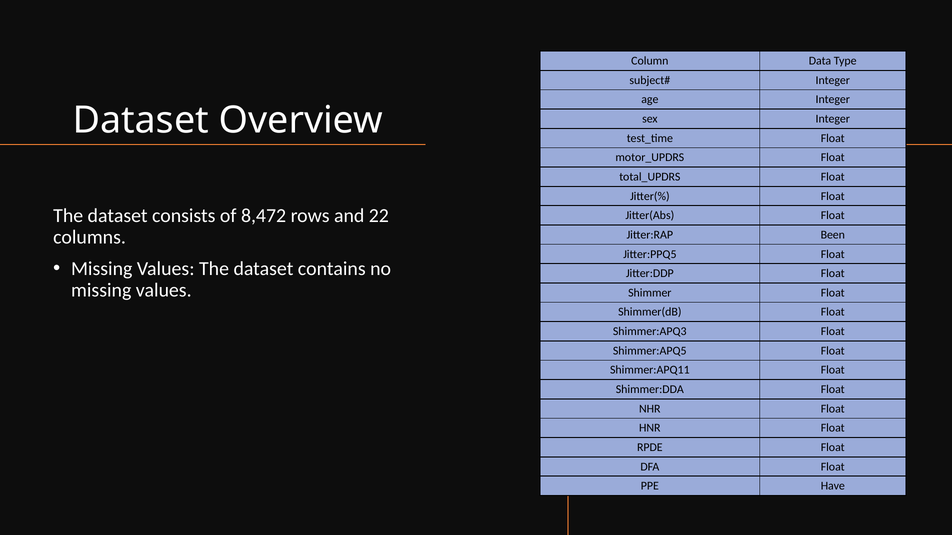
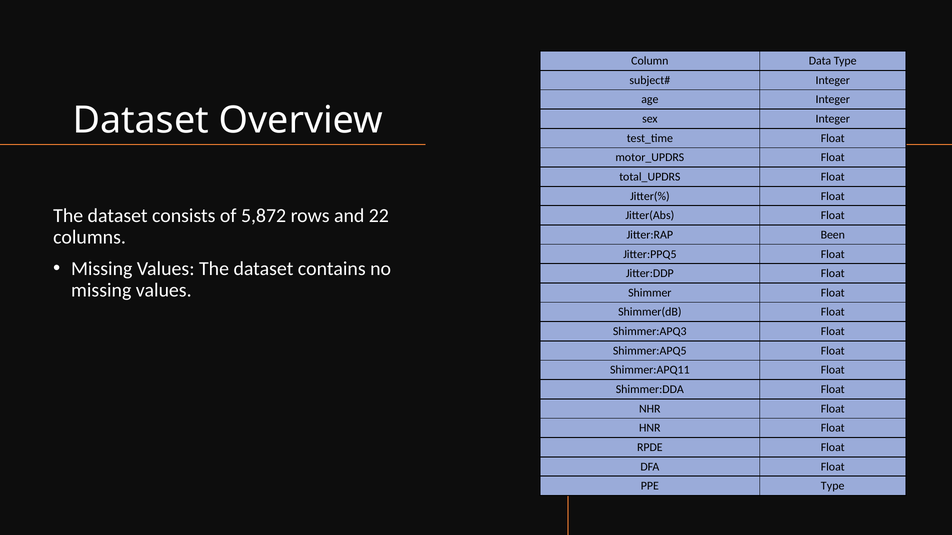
8,472: 8,472 -> 5,872 (264, 216)
PPE Have: Have -> Type (833, 486)
